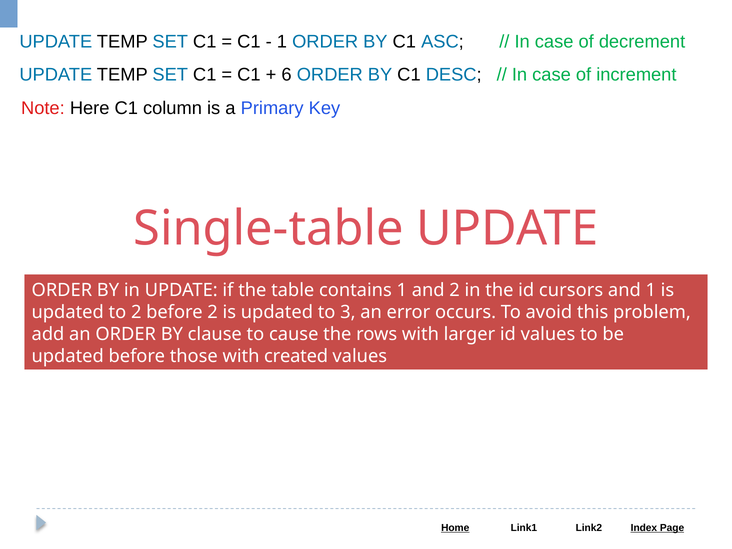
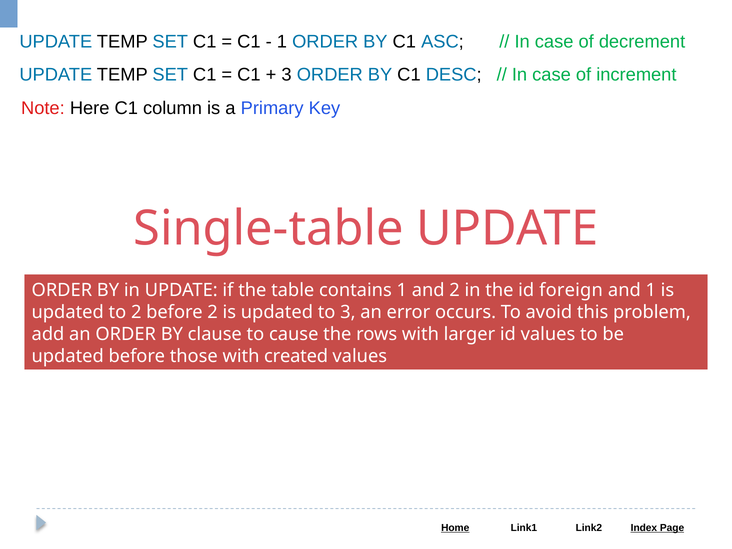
6: 6 -> 3 (287, 75)
cursors: cursors -> foreign (571, 290)
